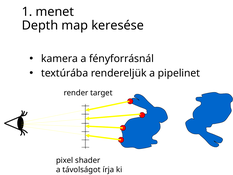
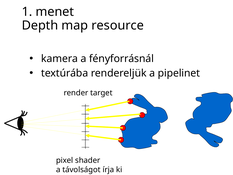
keresése: keresése -> resource (118, 25)
